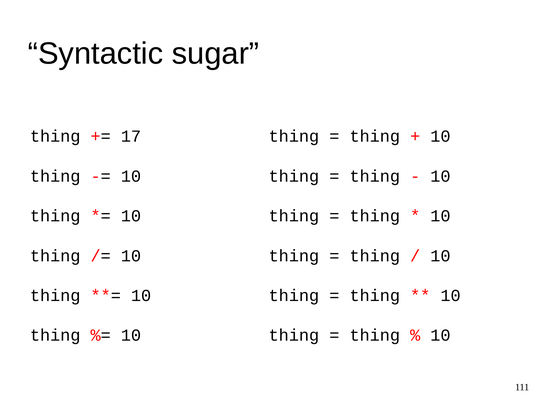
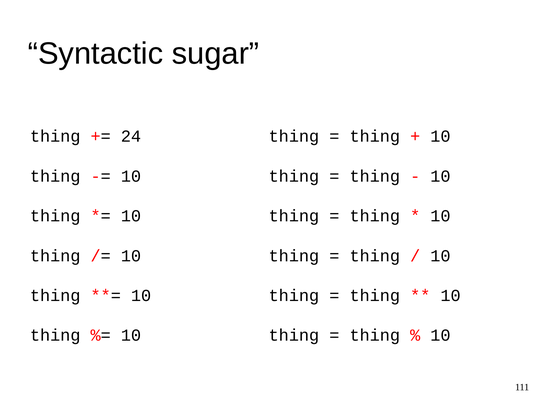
17: 17 -> 24 (131, 136)
